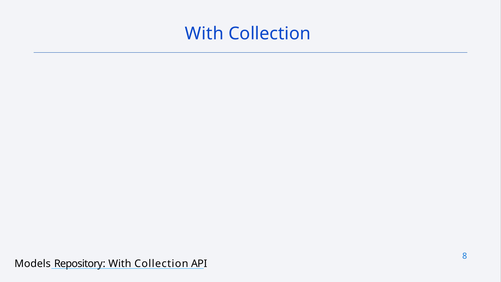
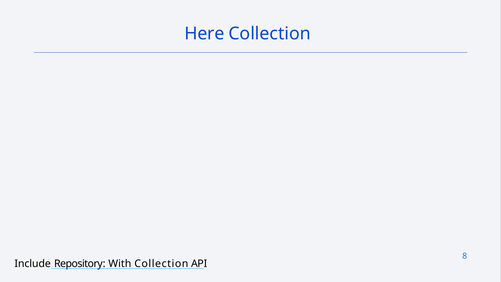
With: With -> Here (204, 33)
Models: Models -> Include (33, 264)
